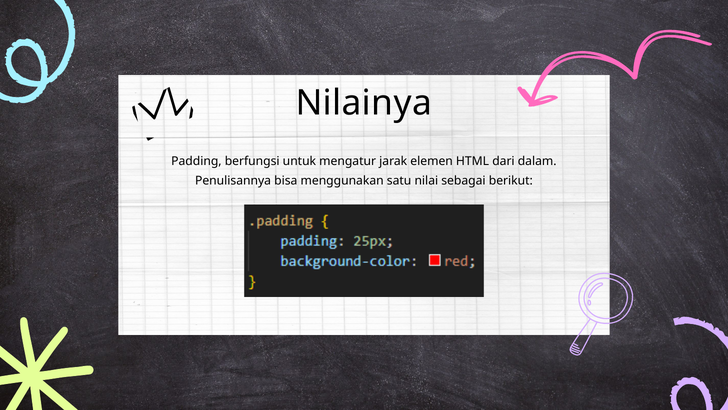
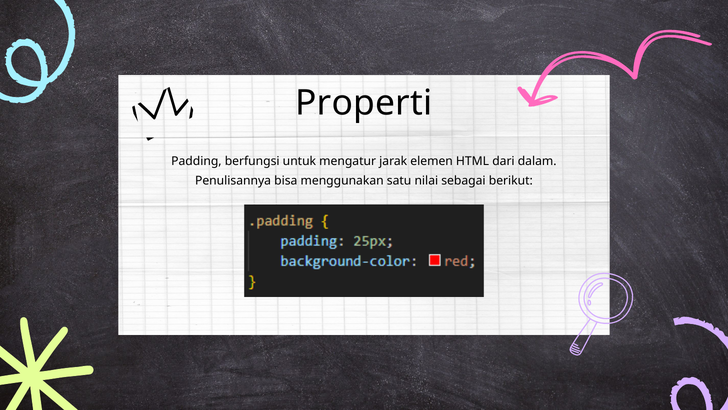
Nilainya: Nilainya -> Properti (364, 103)
